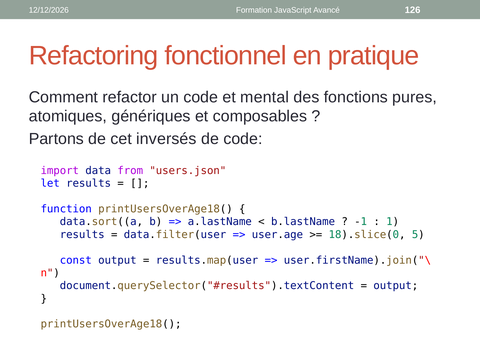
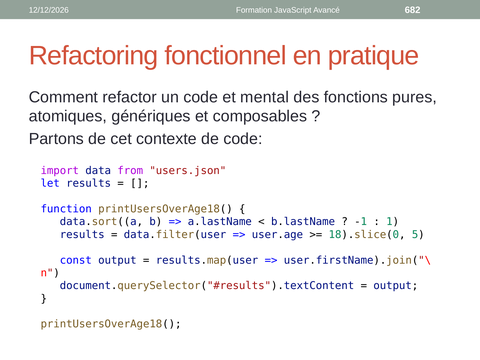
126: 126 -> 682 (413, 10)
inversés: inversés -> contexte (167, 139)
